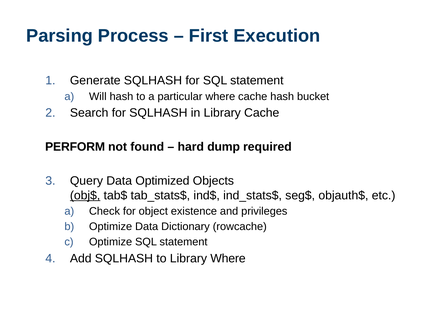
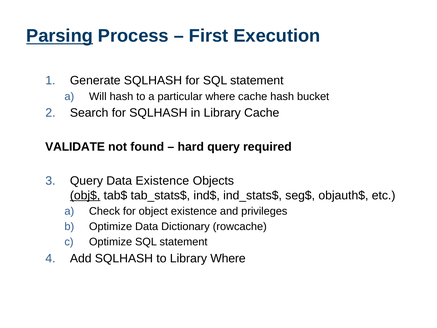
Parsing underline: none -> present (60, 36)
PERFORM: PERFORM -> VALIDATE (75, 147)
hard dump: dump -> query (224, 147)
Data Optimized: Optimized -> Existence (162, 181)
